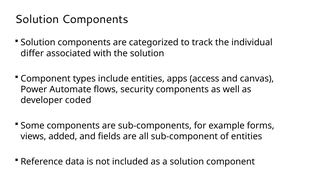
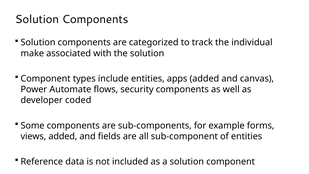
differ: differ -> make (32, 53)
apps access: access -> added (204, 78)
